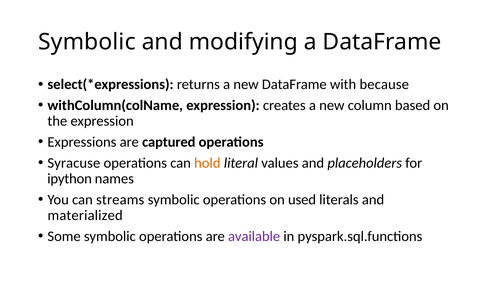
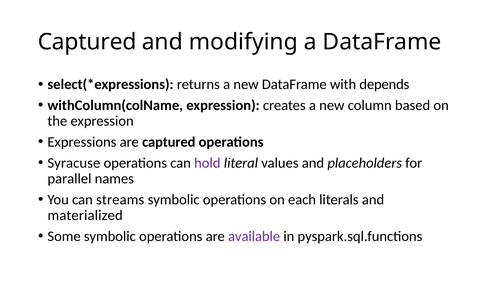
Symbolic: Symbolic -> Captured (87, 42)
because: because -> depends (384, 85)
hold colour: orange -> purple (207, 163)
ipython: ipython -> parallel (69, 179)
used: used -> each (302, 200)
